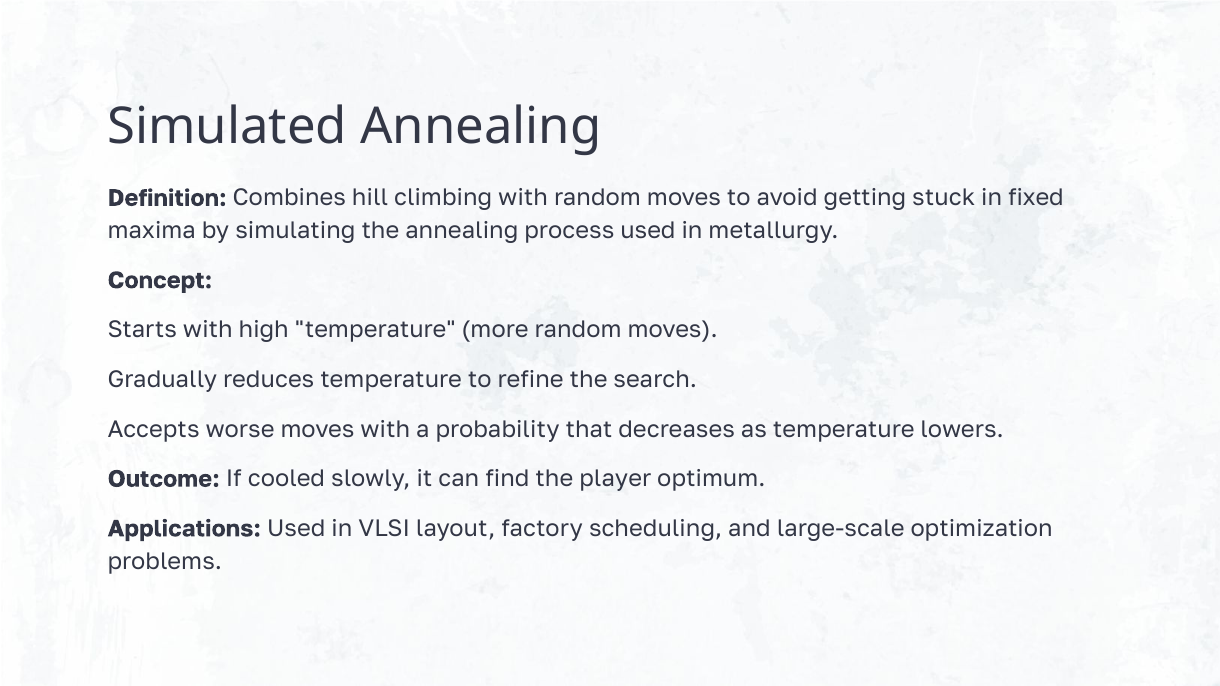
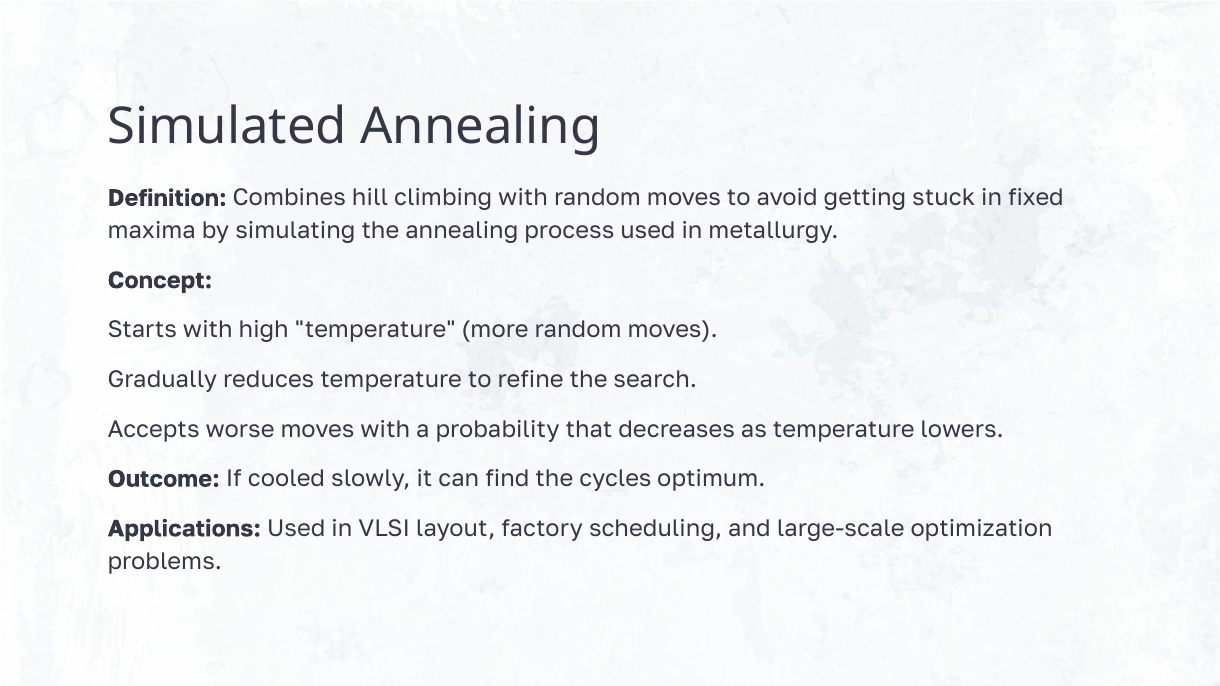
player: player -> cycles (615, 479)
